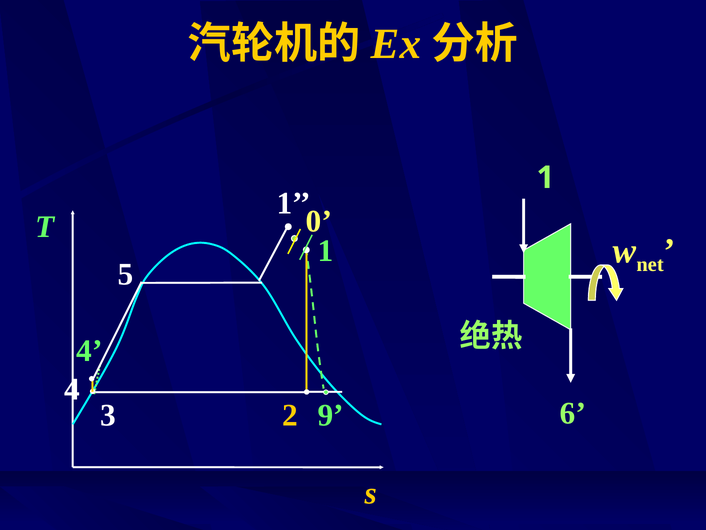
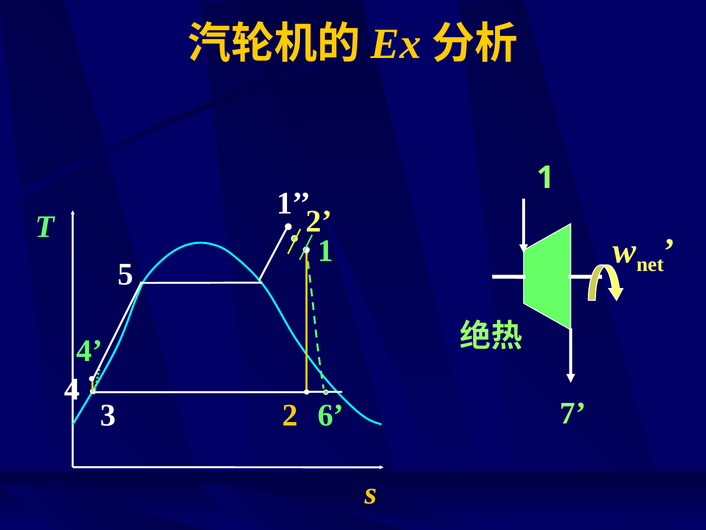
0: 0 -> 2 (319, 221)
6: 6 -> 7 (573, 413)
9: 9 -> 6 (331, 415)
